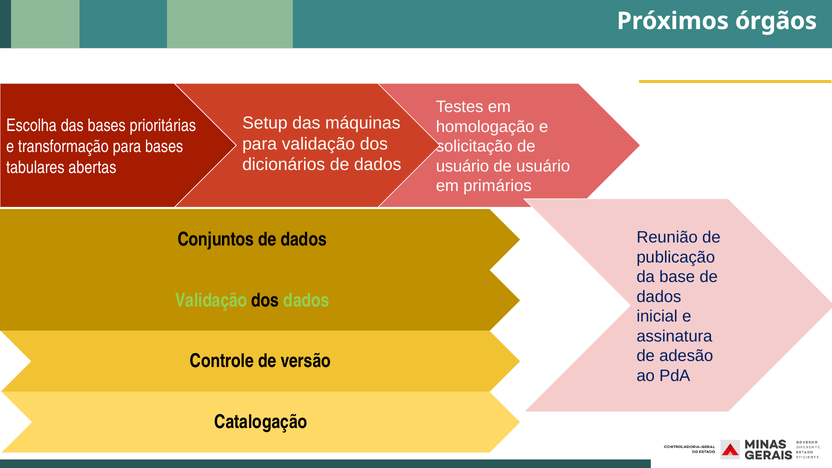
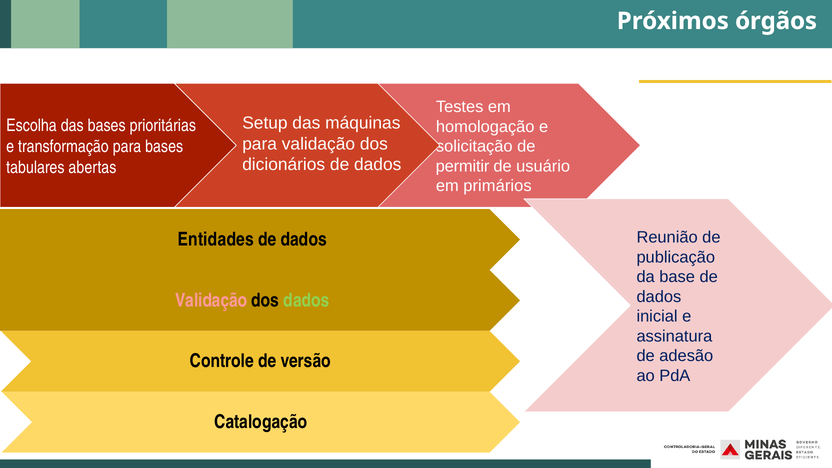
usuário: usuário -> permitir (463, 166)
Conjuntos: Conjuntos -> Entidades (216, 239)
Validação colour: light green -> pink (211, 300)
